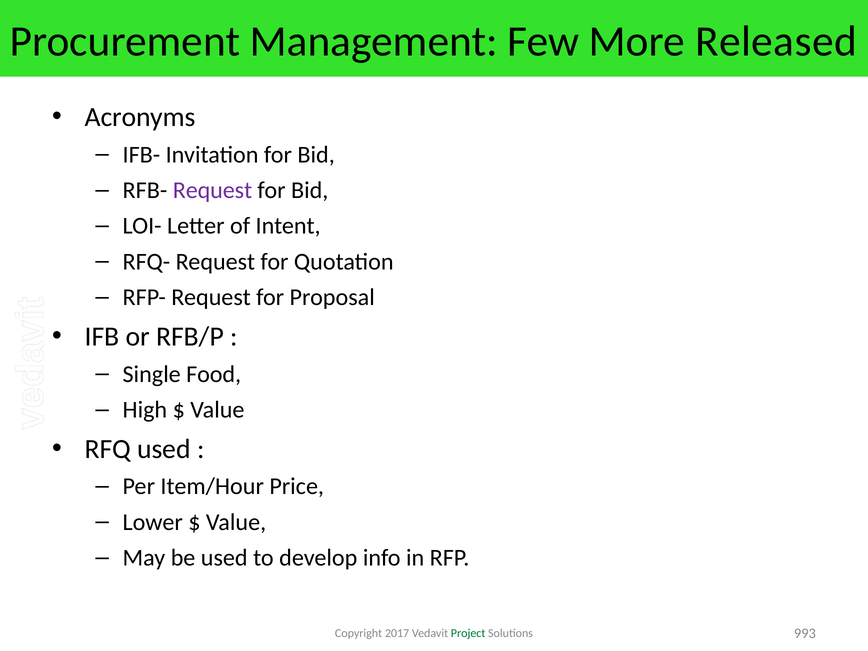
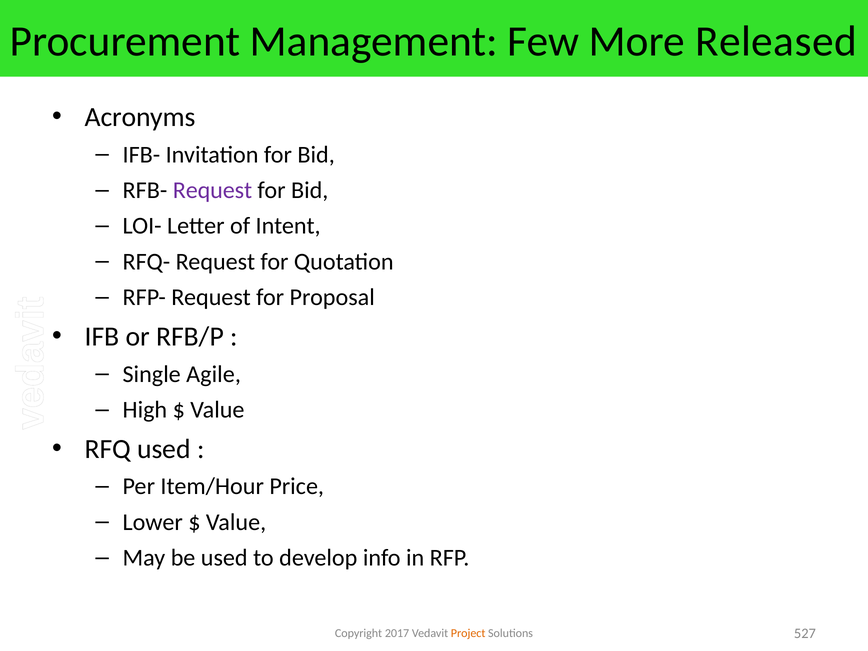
Food: Food -> Agile (214, 374)
Project colour: green -> orange (468, 633)
993: 993 -> 527 (805, 633)
